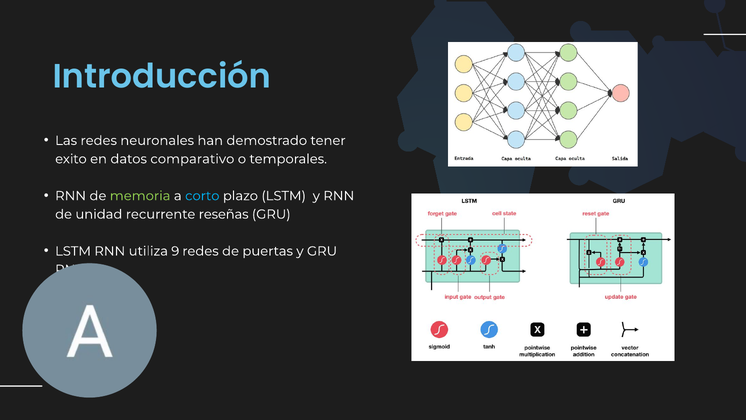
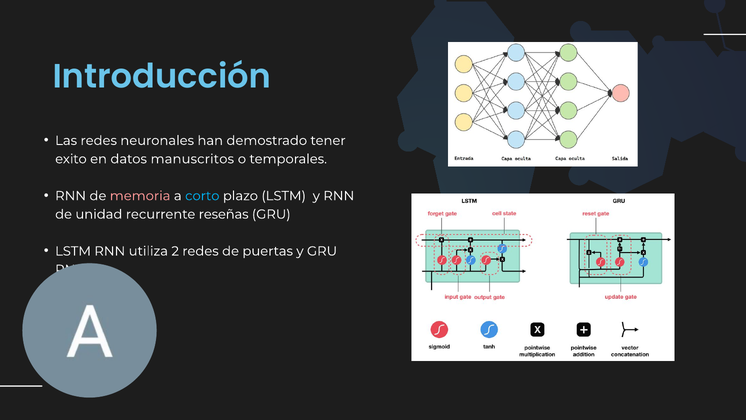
comparativo: comparativo -> manuscritos (192, 159)
memoria colour: light green -> pink (140, 196)
utiliza 9: 9 -> 2 (175, 251)
